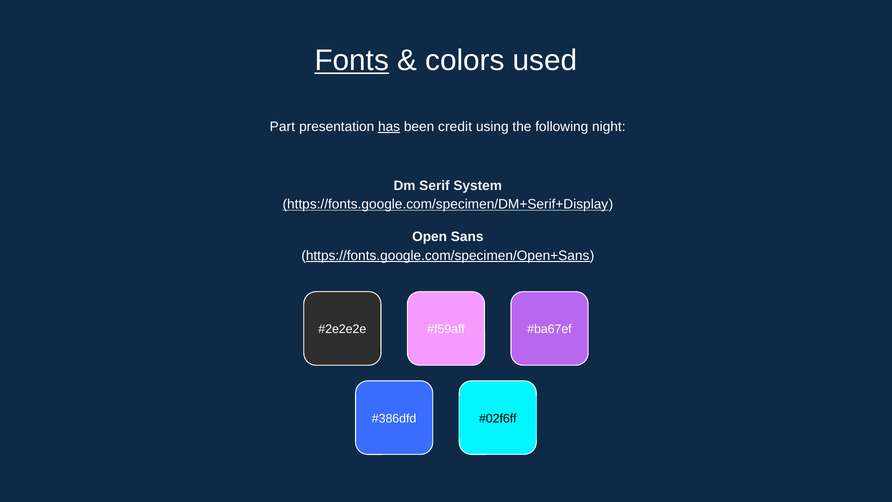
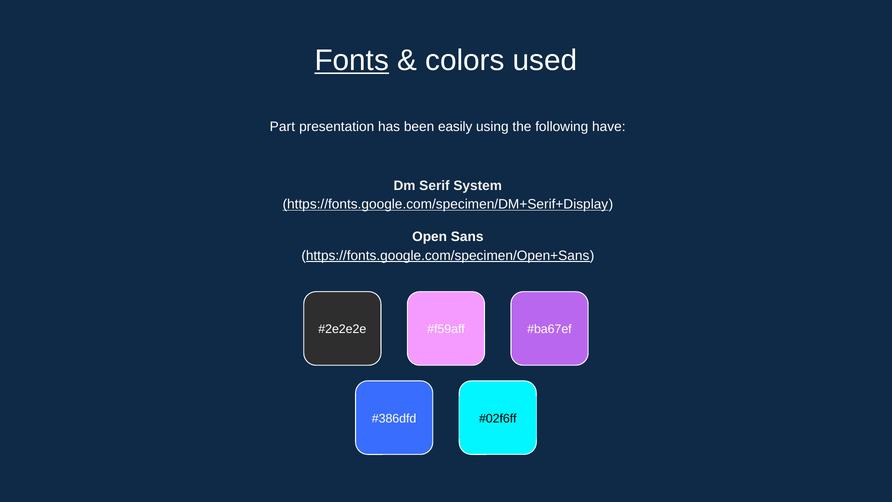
has underline: present -> none (389, 127)
credit: credit -> easily (455, 127)
night: night -> have (609, 127)
